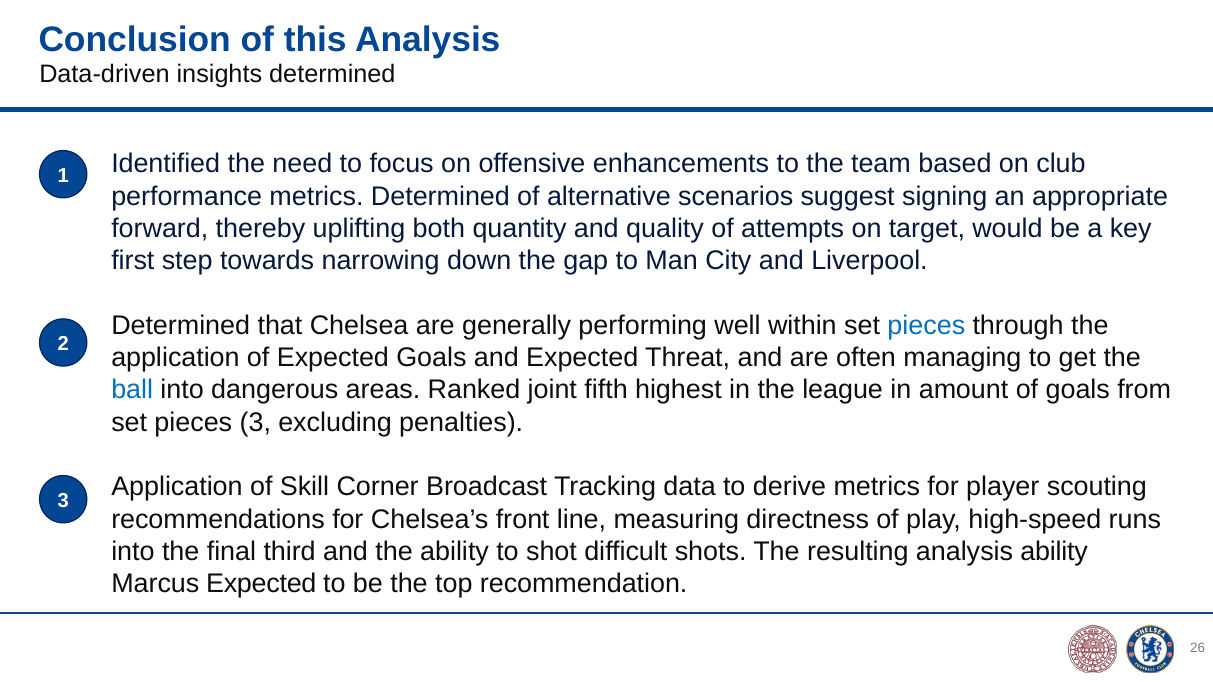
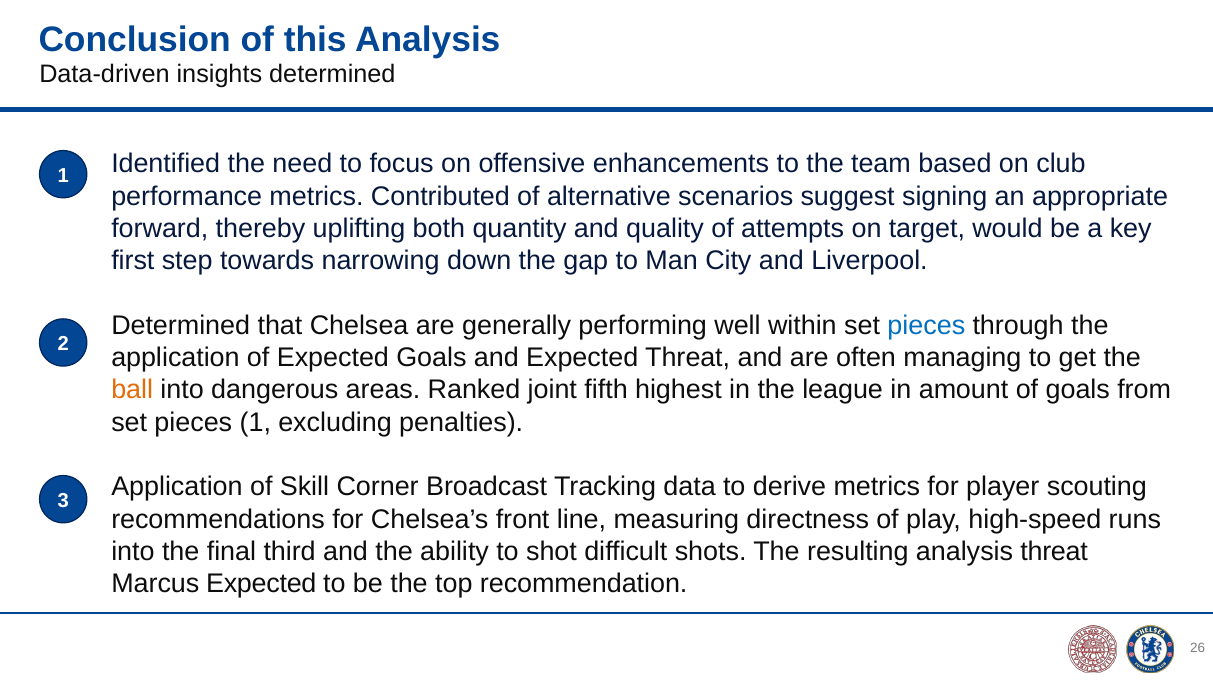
metrics Determined: Determined -> Contributed (440, 196)
ball colour: blue -> orange (132, 390)
pieces 3: 3 -> 1 (255, 423)
analysis ability: ability -> threat (1054, 552)
